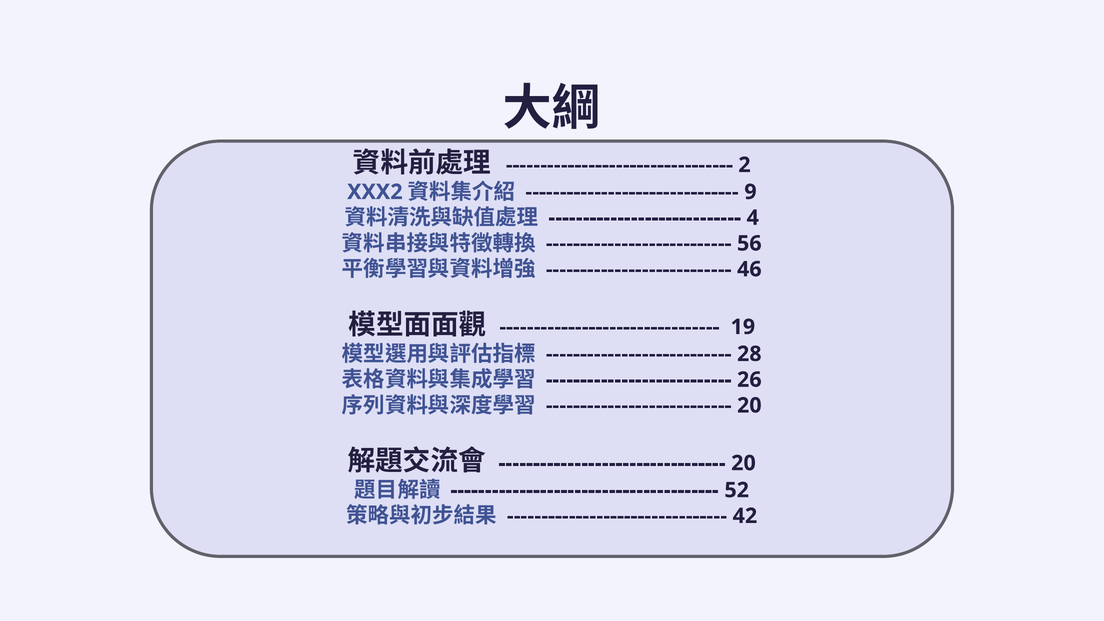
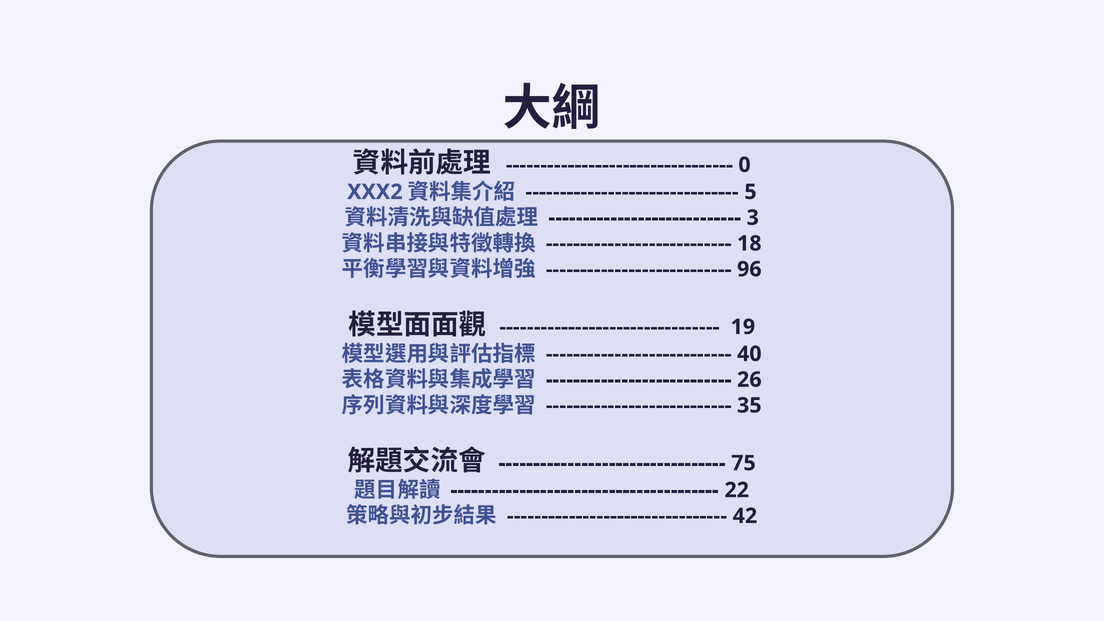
2: 2 -> 0 (744, 165)
9: 9 -> 5 (750, 192)
4: 4 -> 3 (753, 218)
56: 56 -> 18 (749, 243)
46: 46 -> 96 (749, 269)
28: 28 -> 40 (749, 354)
20: 20 -> 35 (749, 405)
20: 20 -> 75 (743, 463)
52: 52 -> 22 (737, 490)
